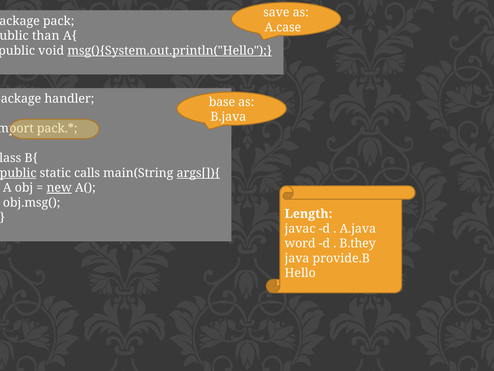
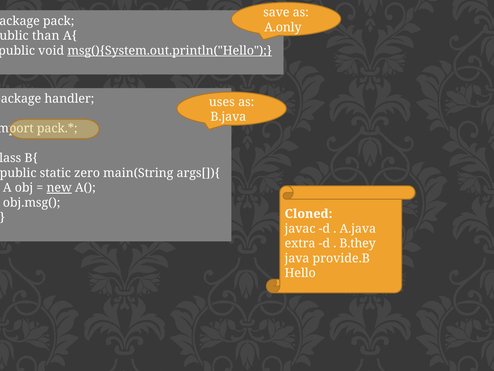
A.case: A.case -> A.only (283, 27)
base: base -> uses (222, 102)
public underline: present -> none (18, 173)
calls: calls -> zero (87, 173)
args[]){ underline: present -> none (198, 173)
Length: Length -> Cloned (309, 214)
word: word -> extra (300, 243)
